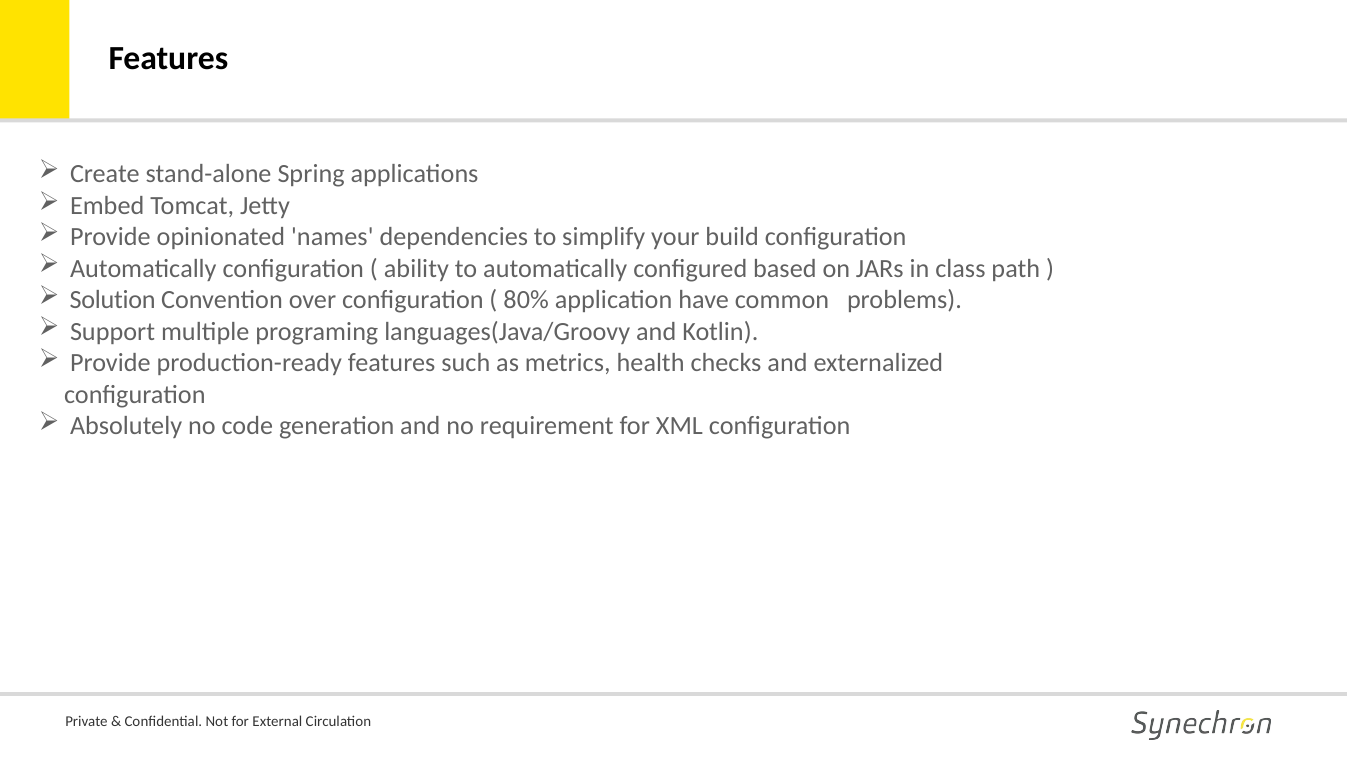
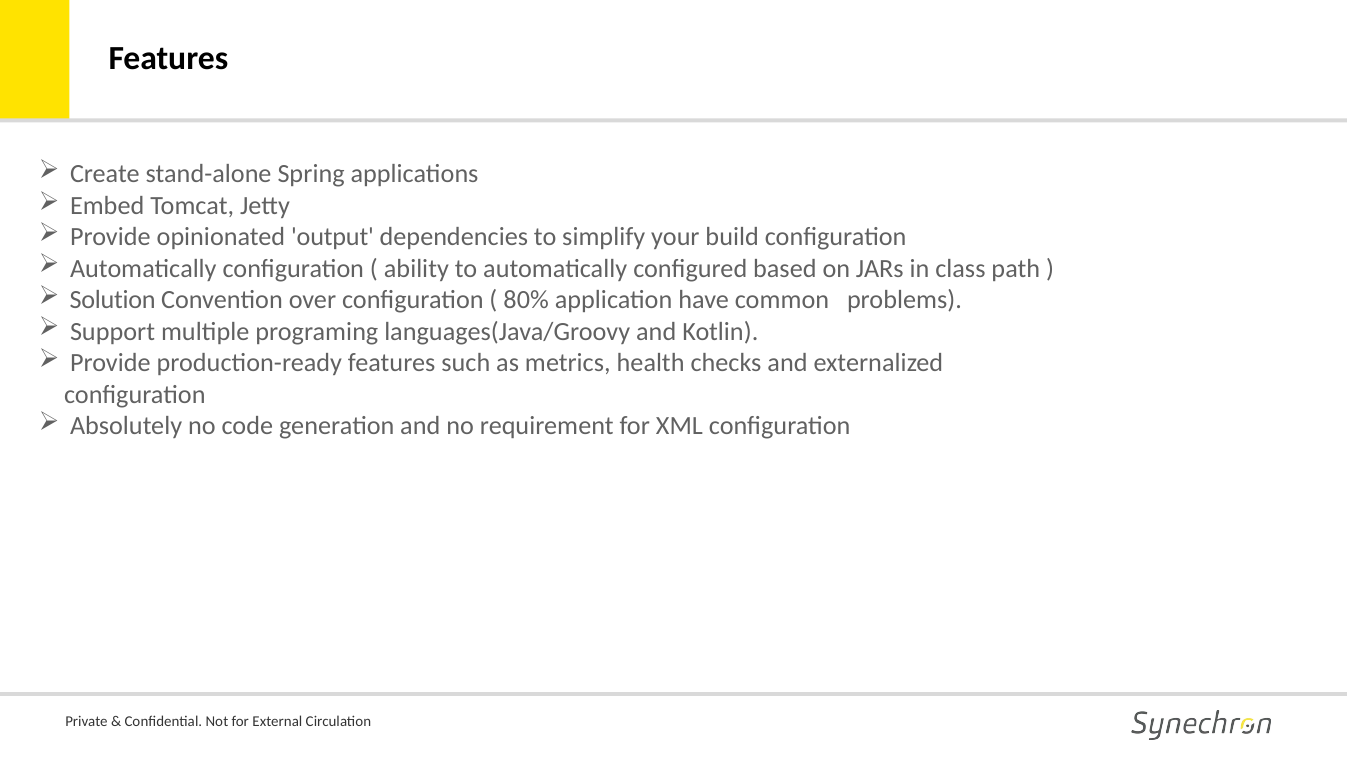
names: names -> output (332, 237)
